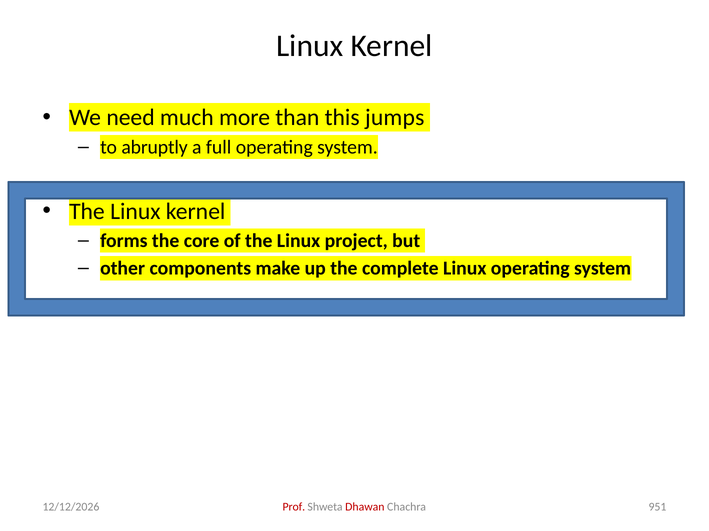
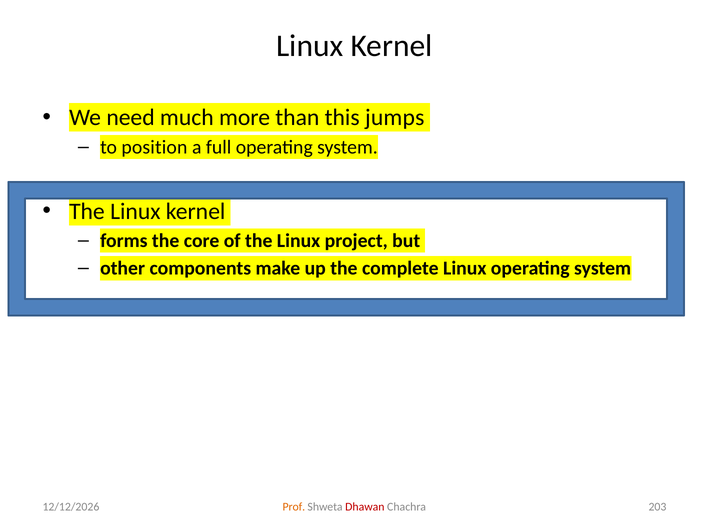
abruptly: abruptly -> position (154, 147)
Prof colour: red -> orange (294, 508)
951: 951 -> 203 (657, 508)
